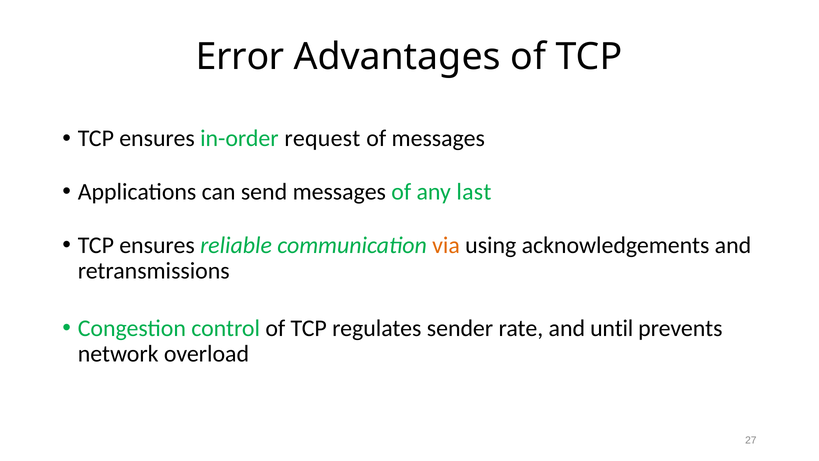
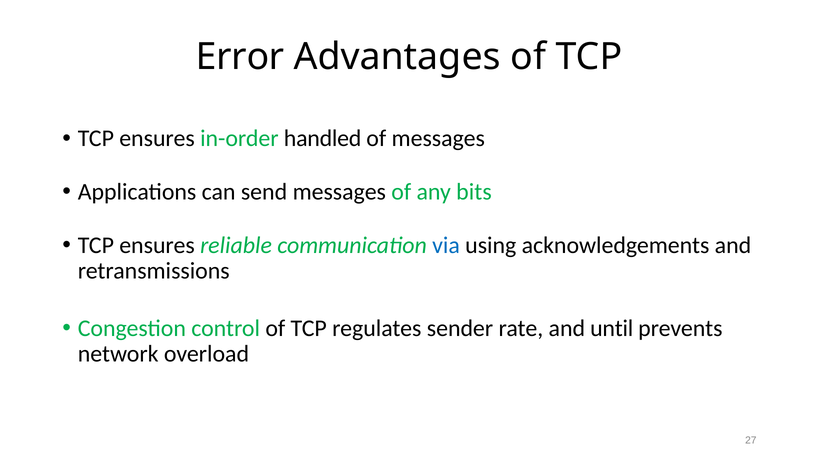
request: request -> handled (323, 138)
last: last -> bits (474, 192)
via colour: orange -> blue (446, 245)
